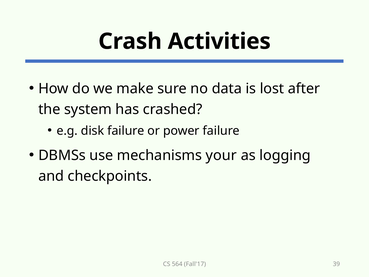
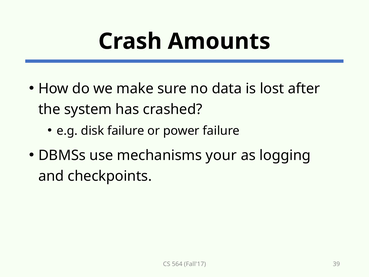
Activities: Activities -> Amounts (219, 41)
